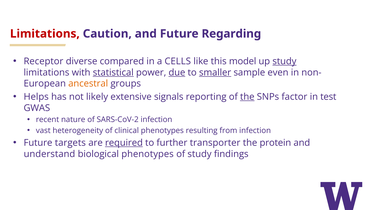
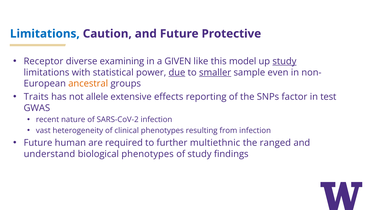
Limitations colour: red -> blue (45, 34)
Regarding: Regarding -> Protective (231, 34)
compared: compared -> examining (122, 61)
CELLS: CELLS -> GIVEN (178, 61)
statistical underline: present -> none (113, 73)
Helps: Helps -> Traits (36, 97)
likely: likely -> allele (97, 97)
signals: signals -> effects (169, 97)
the underline: present -> none (247, 97)
targets: targets -> human (70, 143)
required underline: present -> none (124, 143)
transporter: transporter -> multiethnic (215, 143)
protein: protein -> ranged (275, 143)
